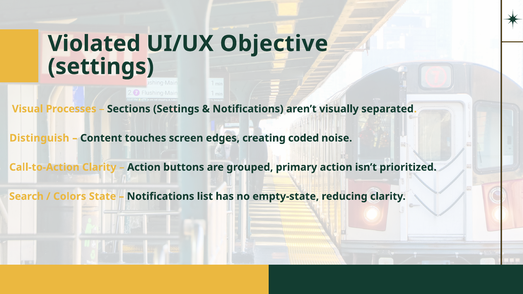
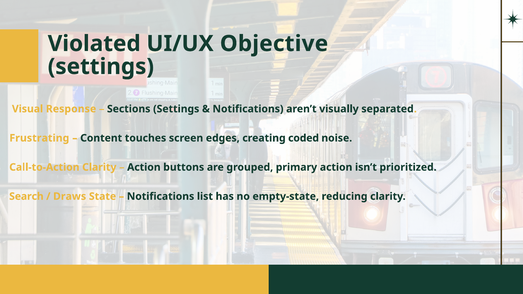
Processes: Processes -> Response (71, 109)
Distinguish: Distinguish -> Frustrating (39, 138)
Colors: Colors -> Draws (70, 197)
